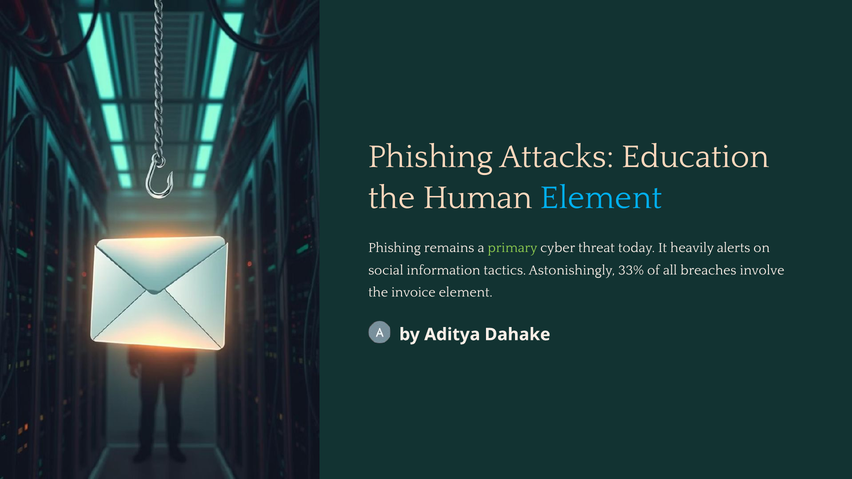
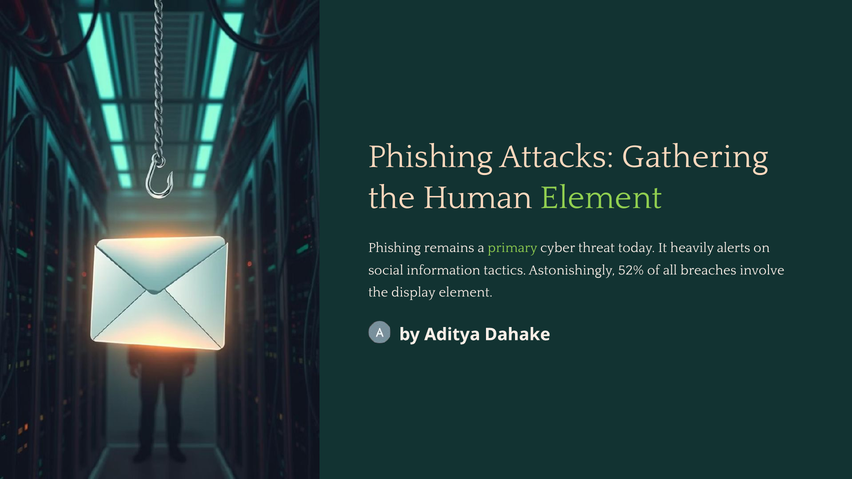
Education: Education -> Gathering (695, 157)
Element colour: light blue -> light green (601, 197)
33%: 33% -> 52% (631, 270)
invoice: invoice -> display (413, 292)
